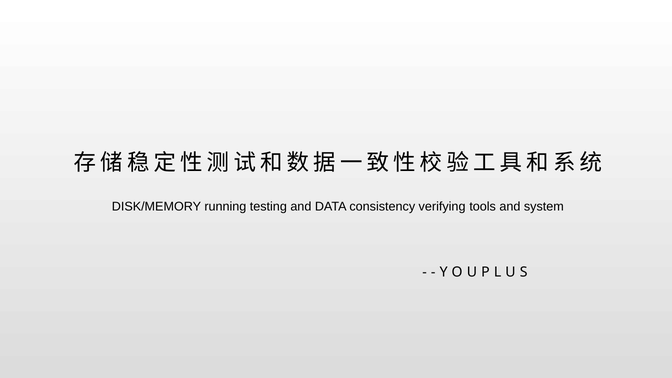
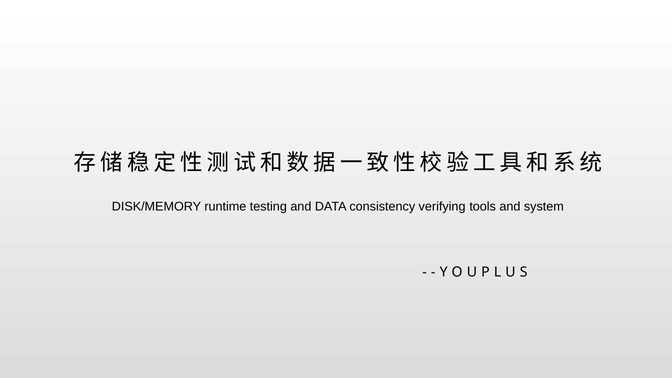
running: running -> runtime (225, 207)
